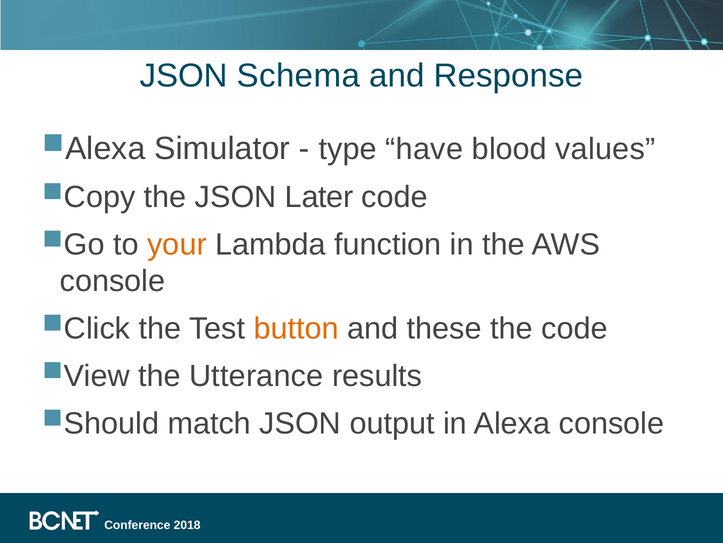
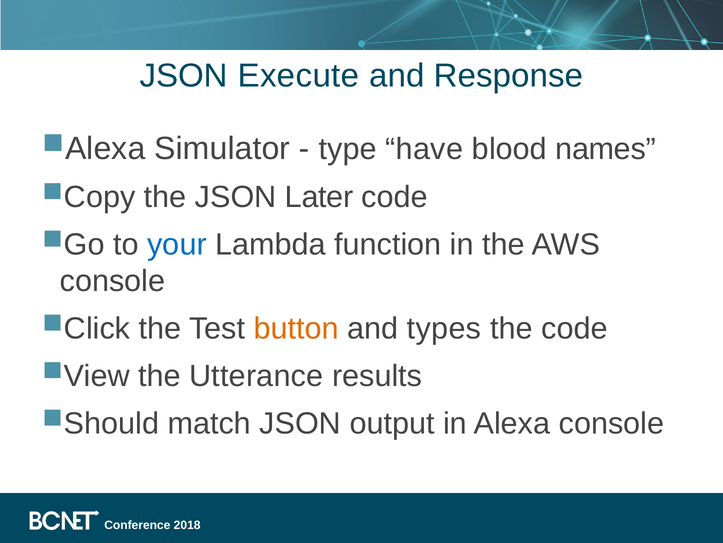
Schema: Schema -> Execute (298, 76)
values: values -> names (606, 149)
your colour: orange -> blue (177, 244)
these: these -> types (444, 328)
